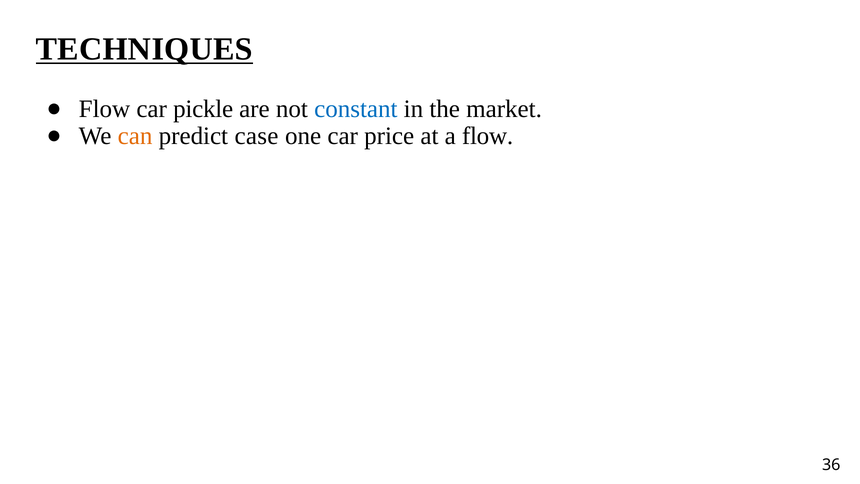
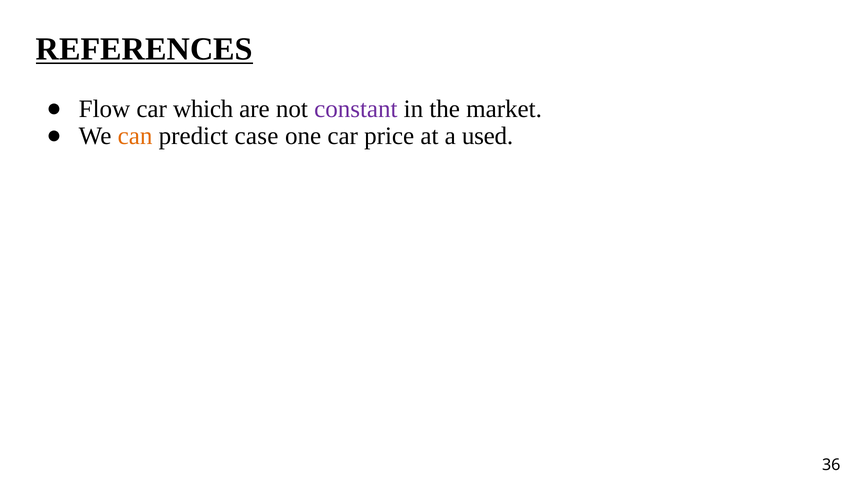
TECHNIQUES: TECHNIQUES -> REFERENCES (144, 49)
pickle: pickle -> which (203, 109)
constant colour: blue -> purple (356, 109)
a flow: flow -> used (488, 136)
